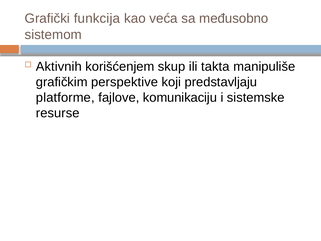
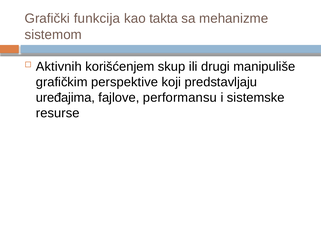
veća: veća -> takta (164, 19)
međusobno: međusobno -> mehanizme (234, 19)
takta: takta -> drugi (215, 66)
platforme: platforme -> uređajima (65, 97)
komunikaciju: komunikaciju -> performansu (180, 97)
